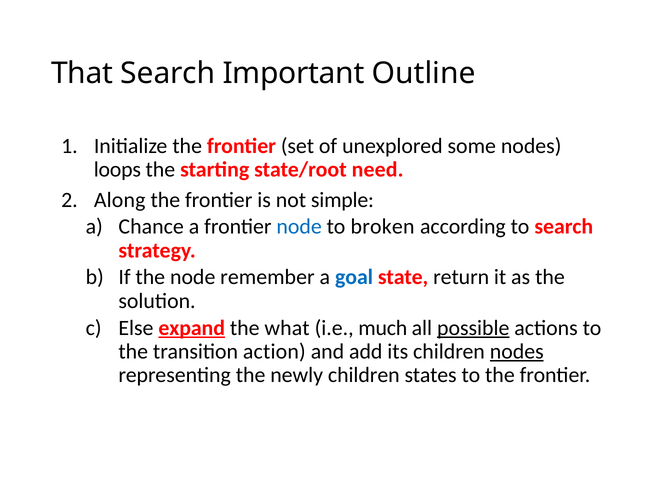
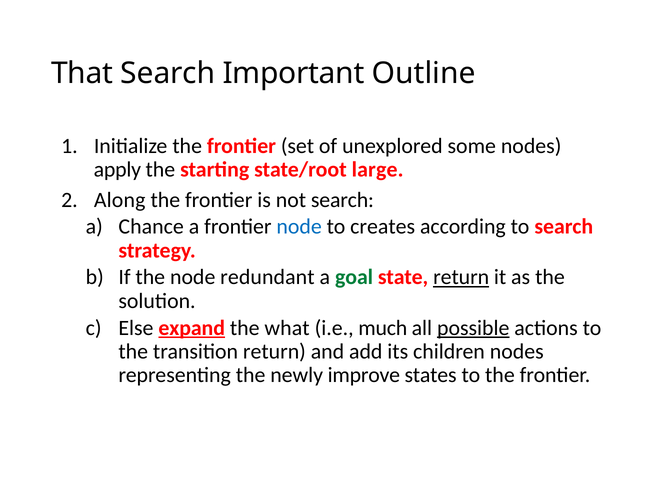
loops: loops -> apply (117, 170)
need: need -> large (378, 170)
not simple: simple -> search (342, 200)
broken: broken -> creates (383, 227)
remember: remember -> redundant (267, 277)
goal colour: blue -> green (354, 277)
return underline: none -> present (461, 277)
transition action: action -> return (274, 352)
nodes underline: present -> none (517, 352)
newly children: children -> improve (364, 375)
